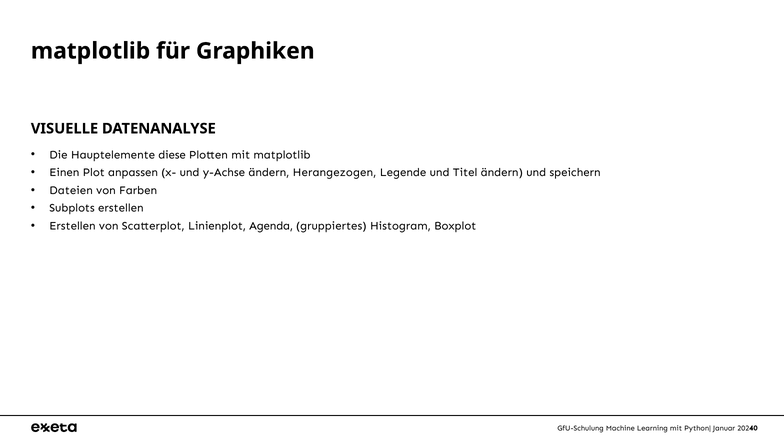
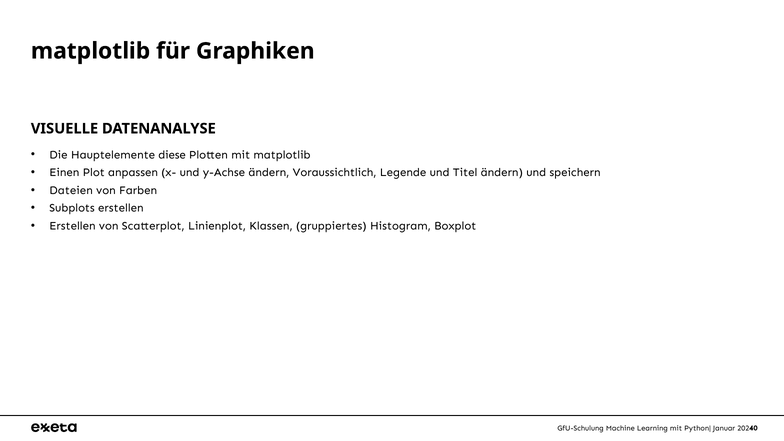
Herangezogen: Herangezogen -> Voraussichtlich (335, 173)
Agenda: Agenda -> Klassen (271, 226)
